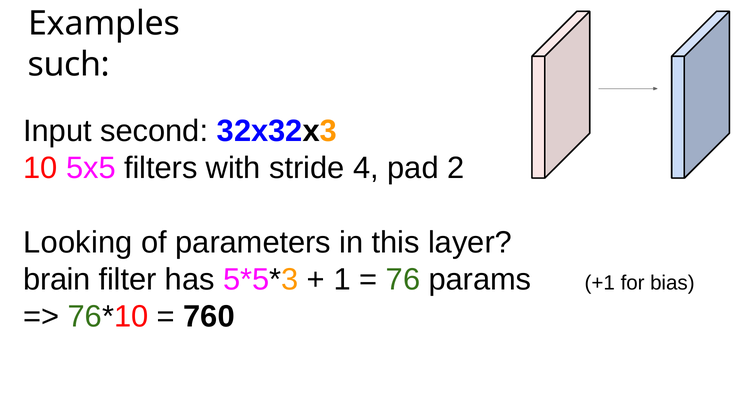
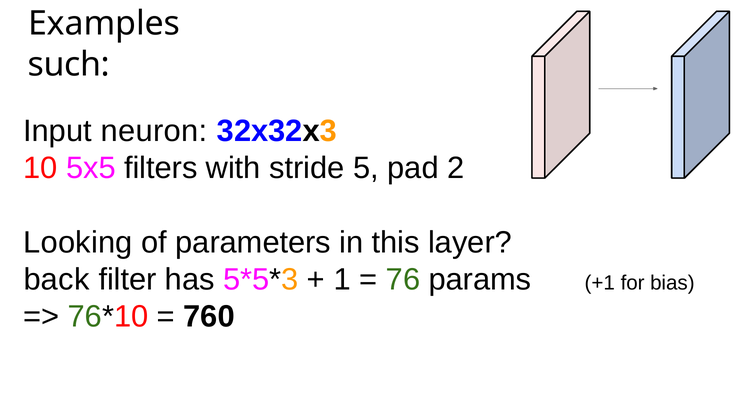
second: second -> neuron (154, 131)
4: 4 -> 5 (366, 168)
brain: brain -> back (57, 279)
